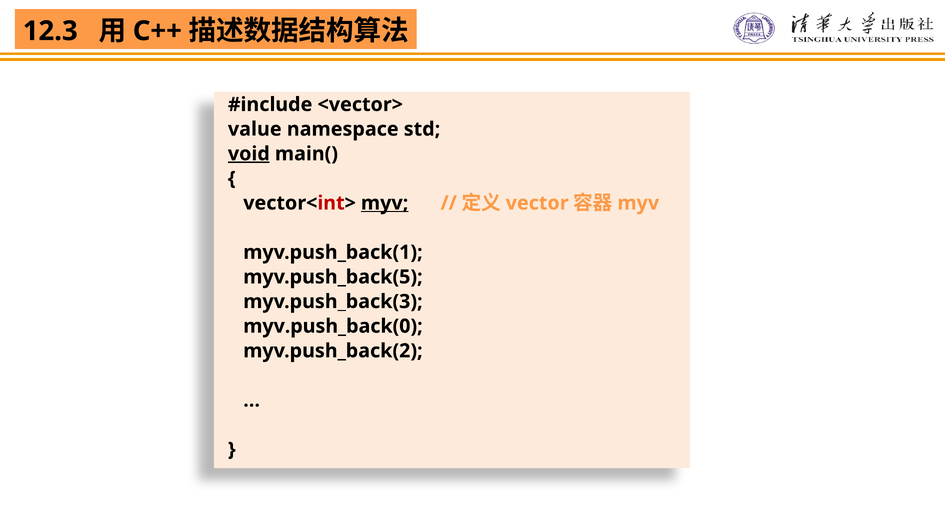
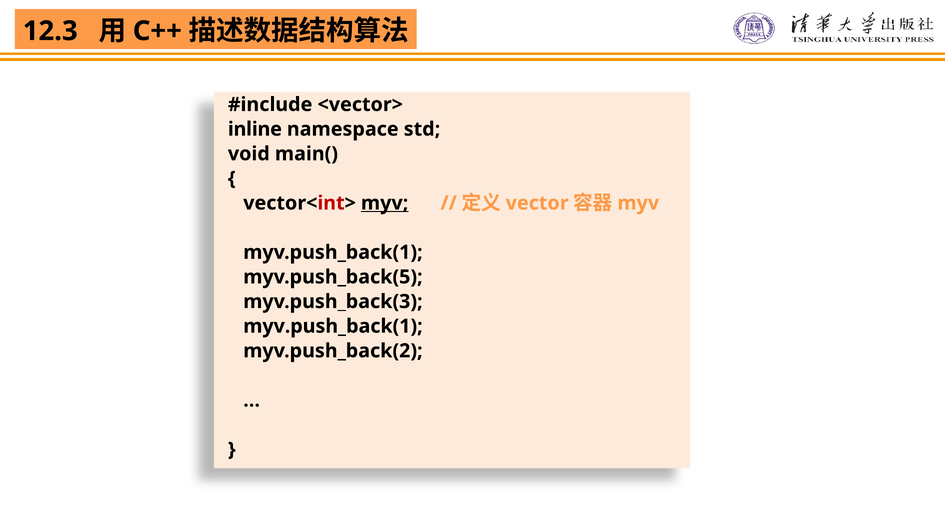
value: value -> inline (255, 129)
void underline: present -> none (249, 154)
myv.push_back(0: myv.push_back(0 -> myv.push_back(1 (333, 326)
